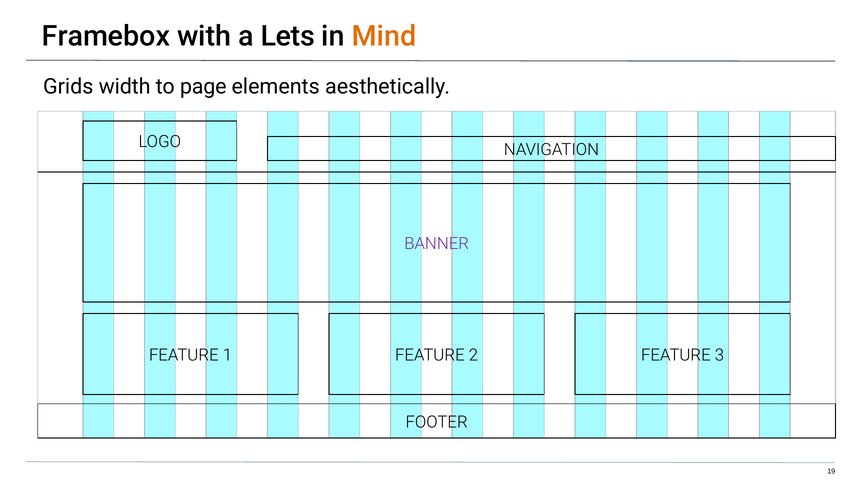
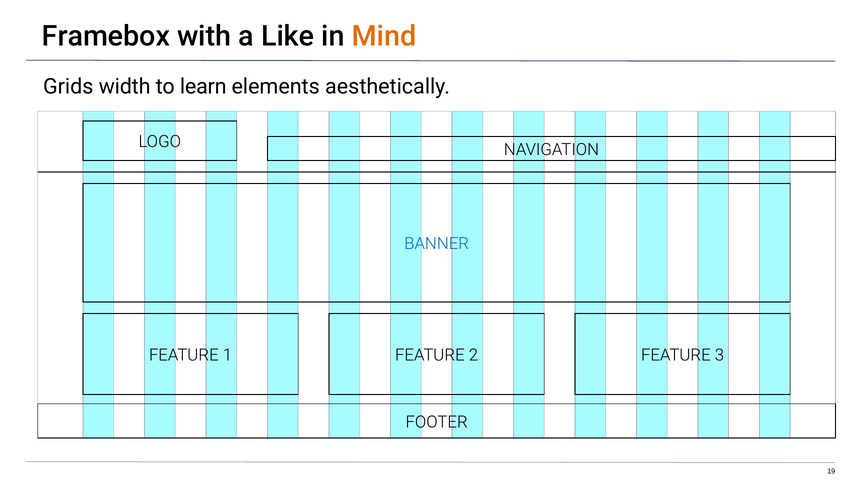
Lets: Lets -> Like (288, 36)
page: page -> learn (203, 87)
BANNER colour: purple -> blue (437, 244)
